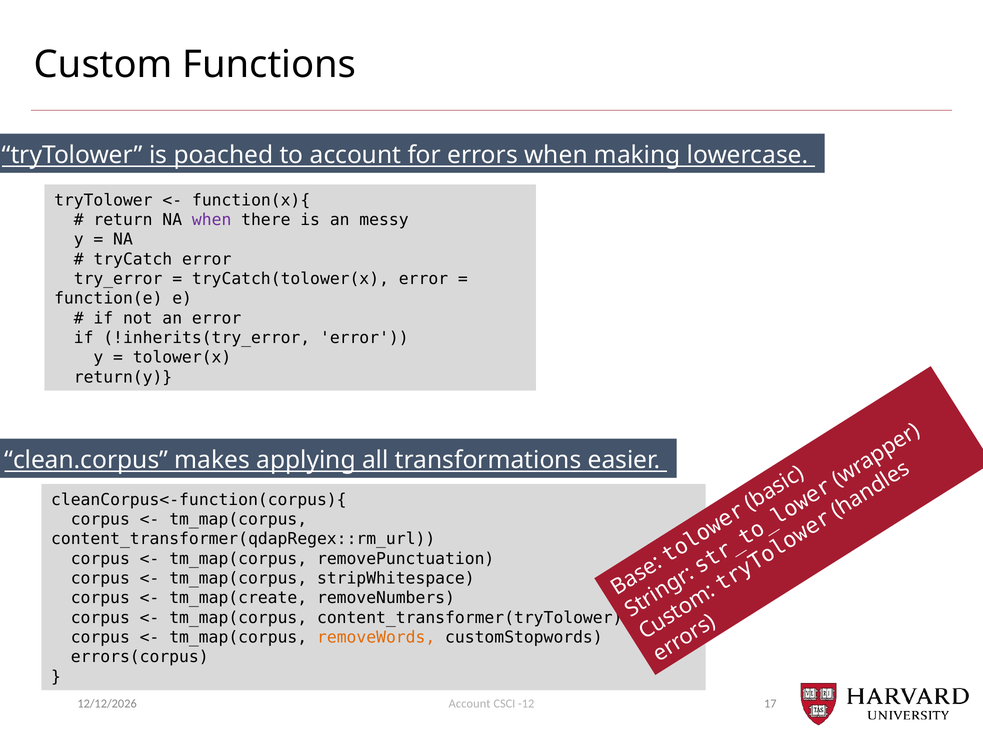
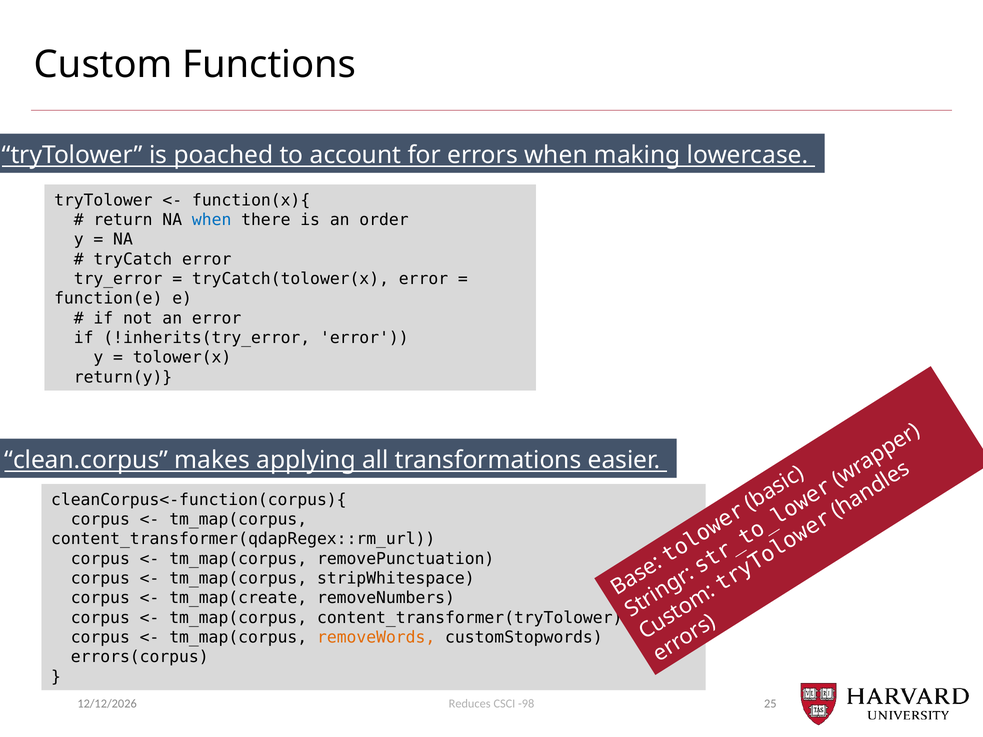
when colour: purple -> blue (212, 220)
messy: messy -> order (384, 220)
17: 17 -> 25 (770, 704)
Account: Account -> Reduces (470, 704)
-12: -12 -> -98 (526, 704)
